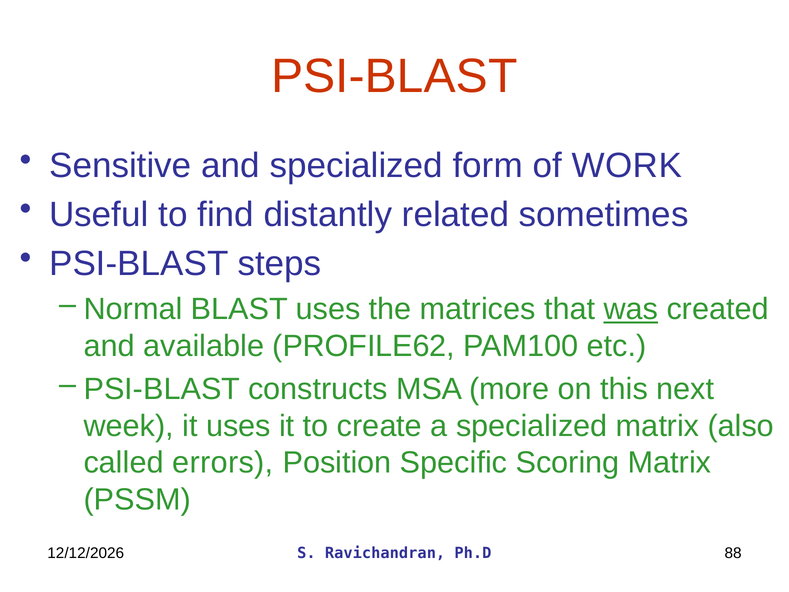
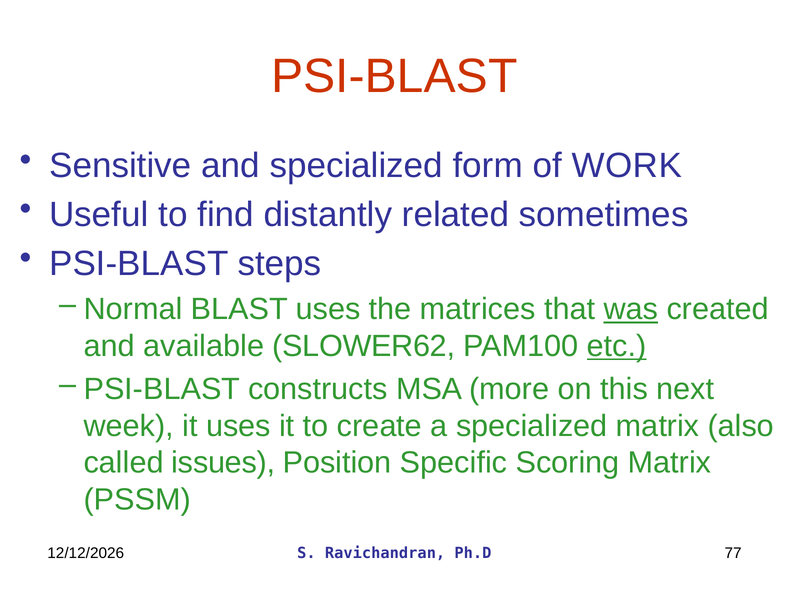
PROFILE62: PROFILE62 -> SLOWER62 (364, 346)
etc underline: none -> present (617, 346)
errors: errors -> issues (223, 463)
88: 88 -> 77 (733, 553)
